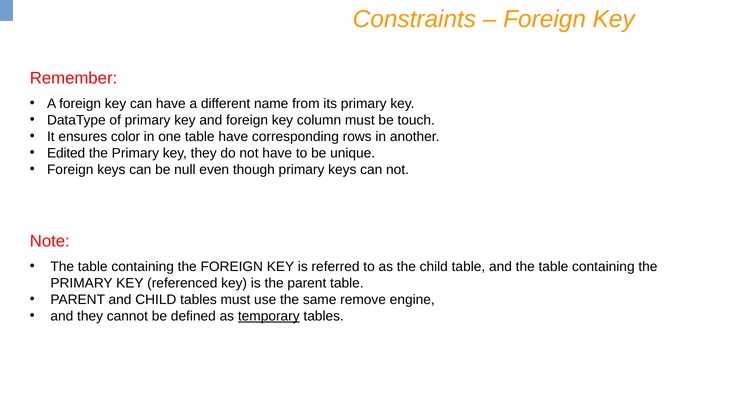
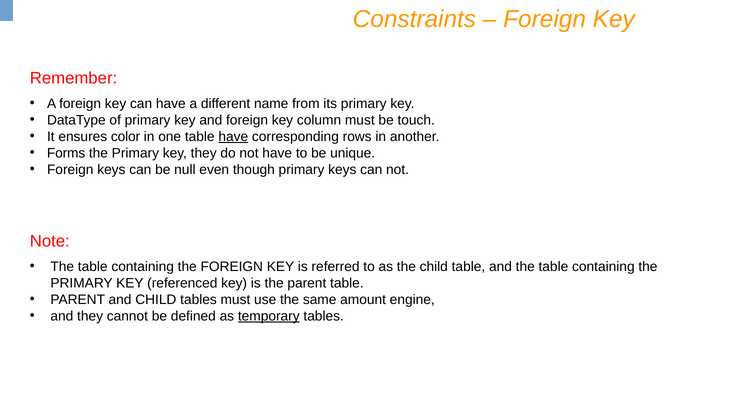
have underline: none -> present (233, 136)
Edited: Edited -> Forms (66, 153)
remove: remove -> amount (363, 299)
